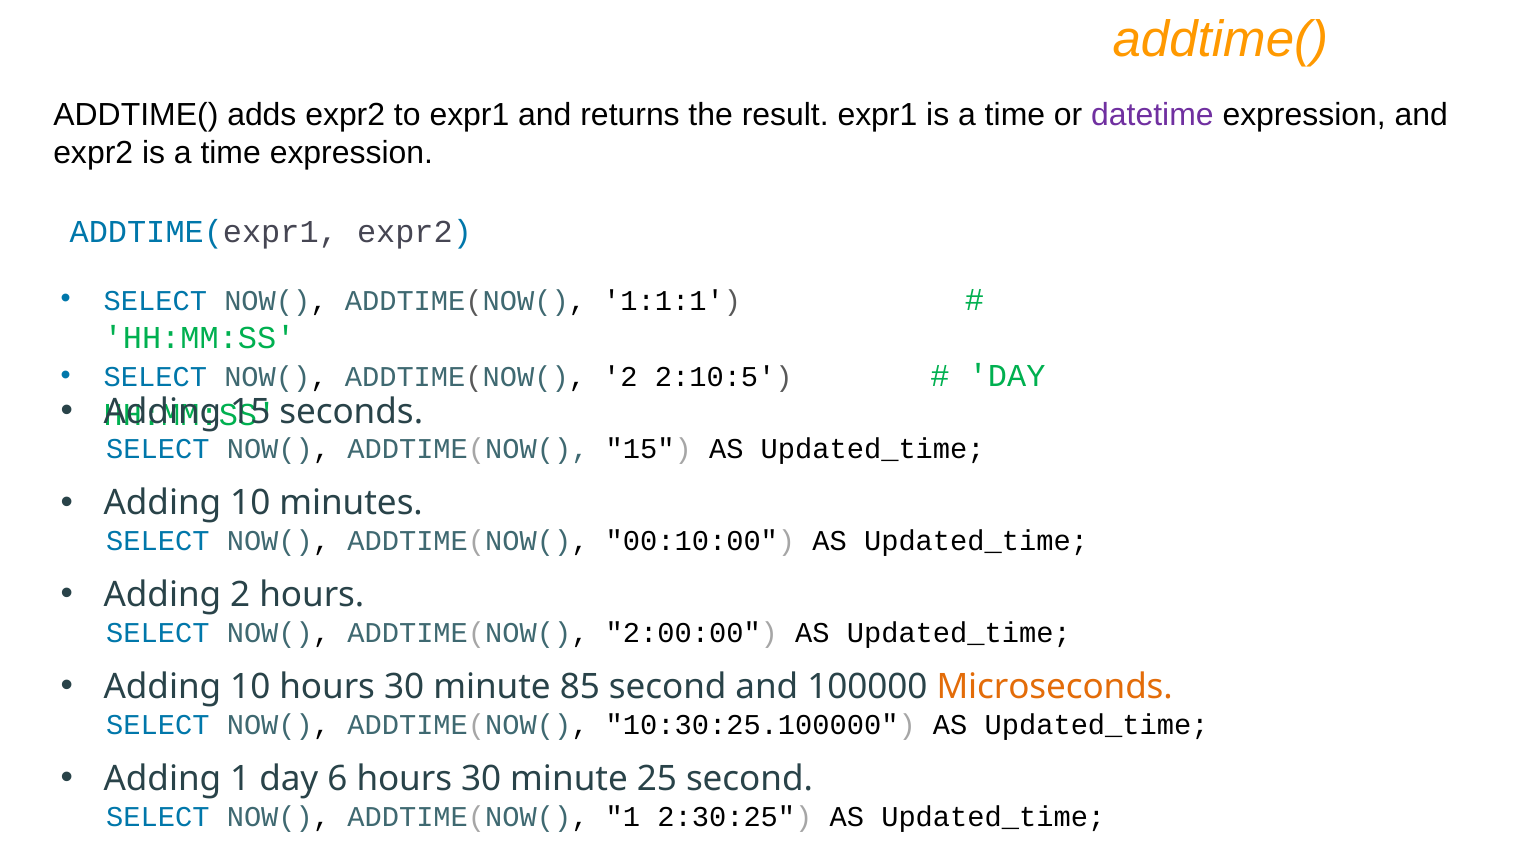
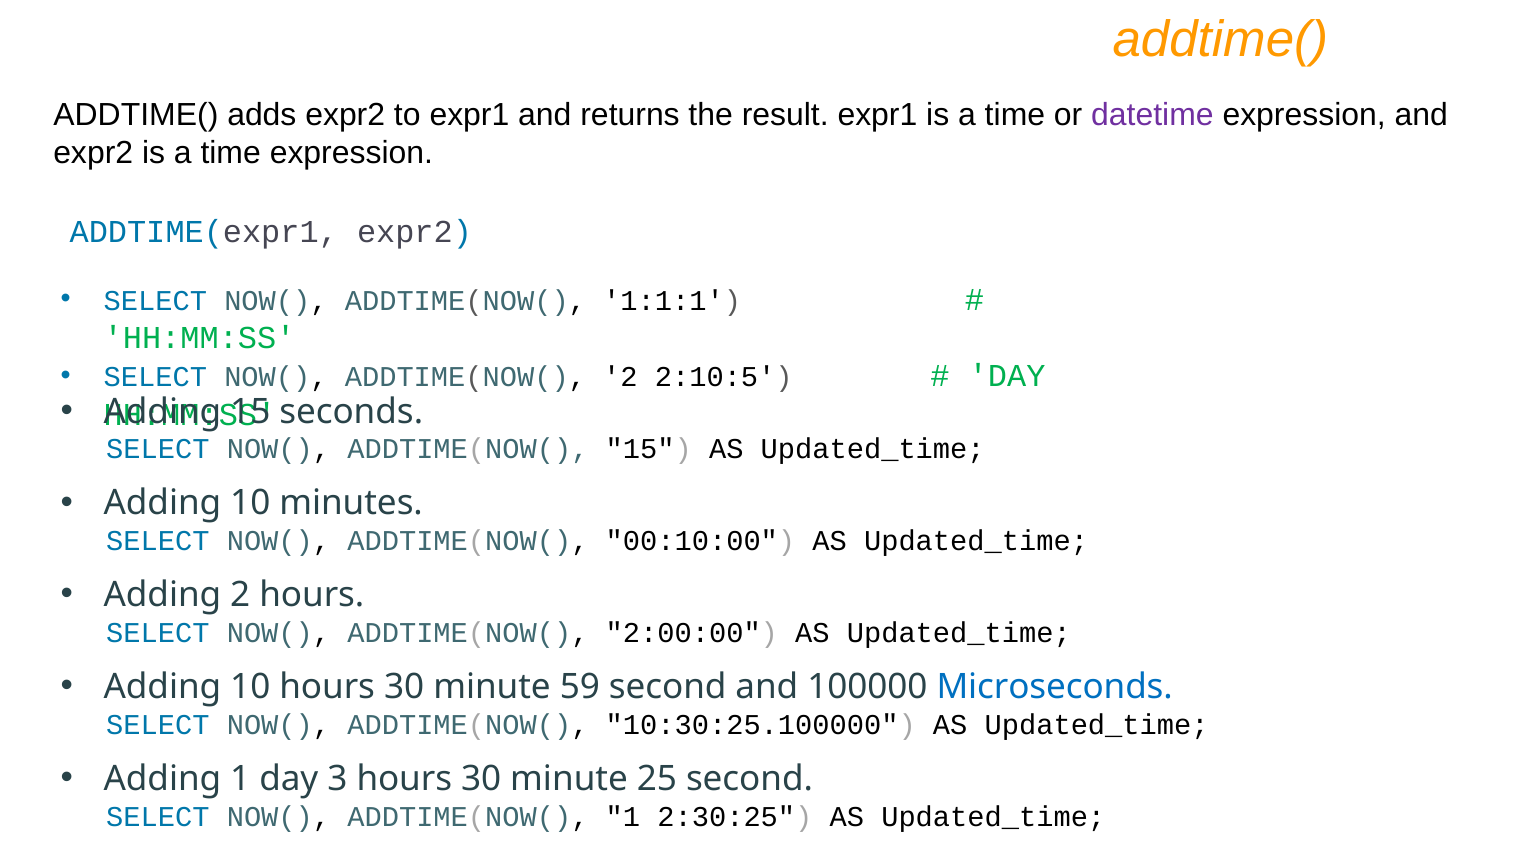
85: 85 -> 59 (580, 687)
Microseconds colour: orange -> blue (1055, 687)
6: 6 -> 3 (337, 779)
